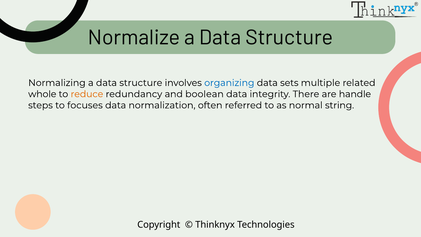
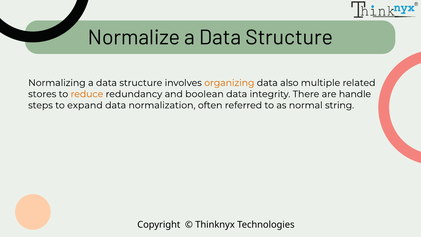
organizing colour: blue -> orange (229, 83)
sets: sets -> also (289, 83)
whole: whole -> stores (42, 94)
focuses: focuses -> expand (85, 105)
